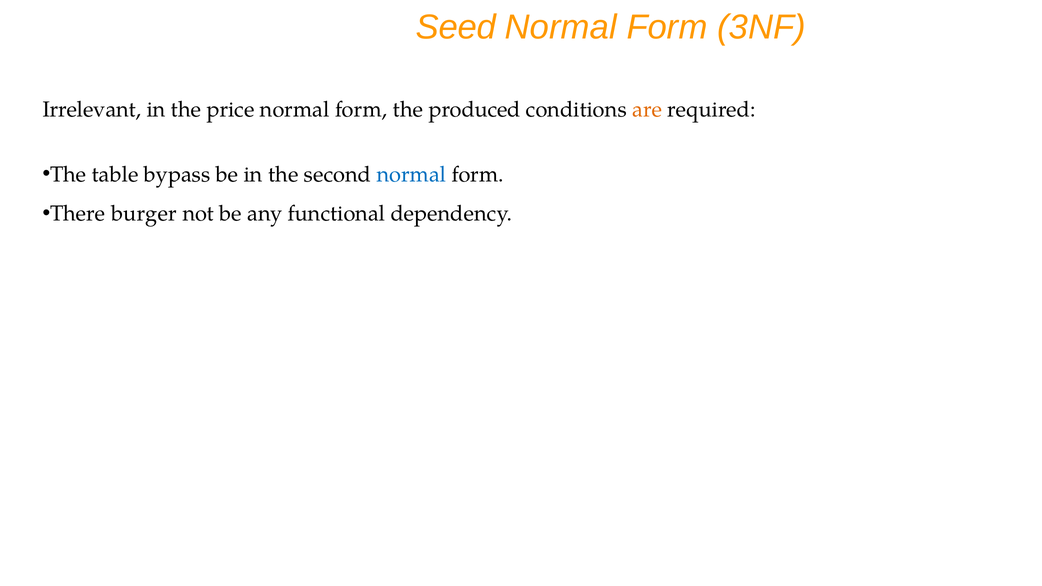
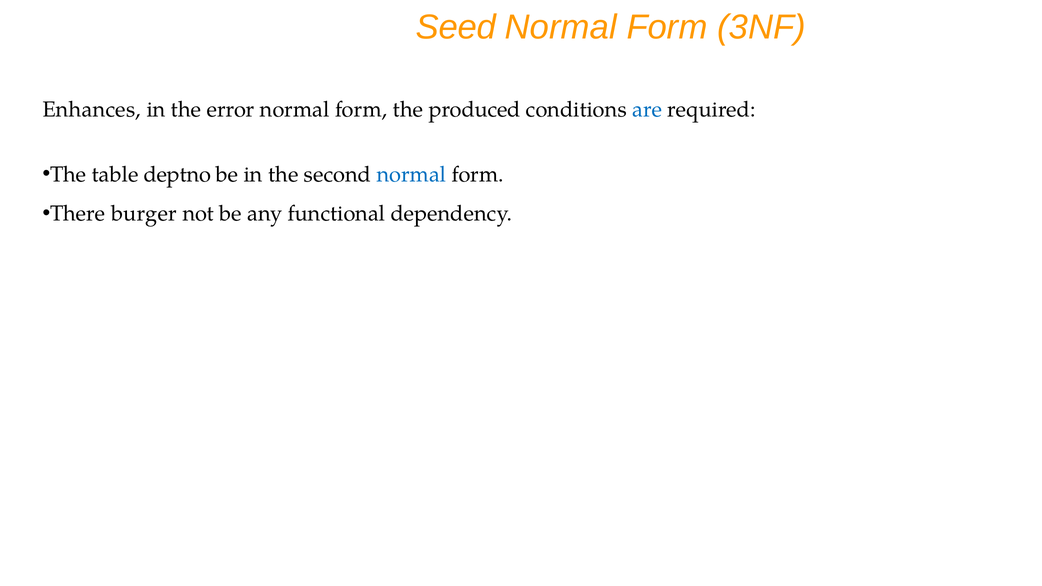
Irrelevant: Irrelevant -> Enhances (92, 109)
price: price -> error (231, 109)
are colour: orange -> blue (647, 109)
bypass: bypass -> deptno (177, 175)
